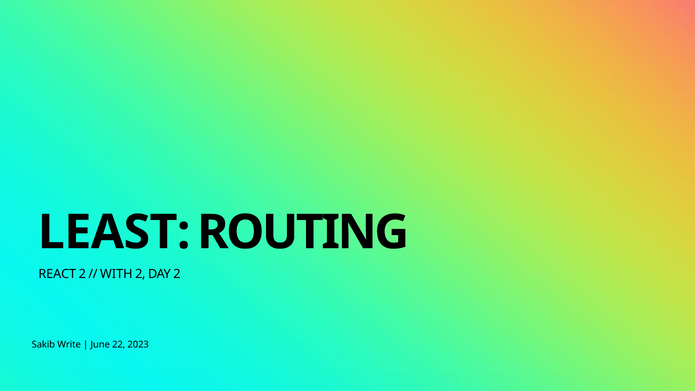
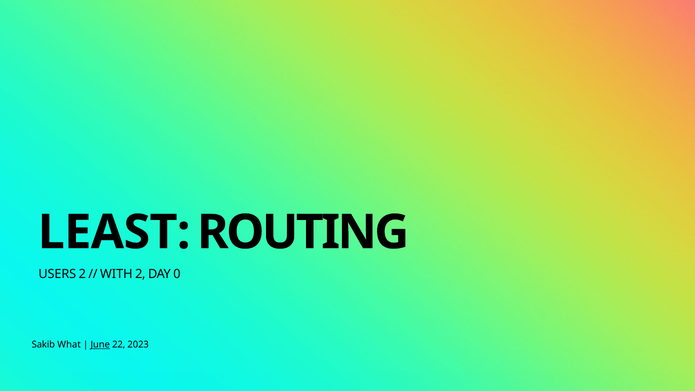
REACT: REACT -> USERS (57, 274)
DAY 2: 2 -> 0 (177, 274)
Write: Write -> What (69, 345)
June underline: none -> present (100, 345)
